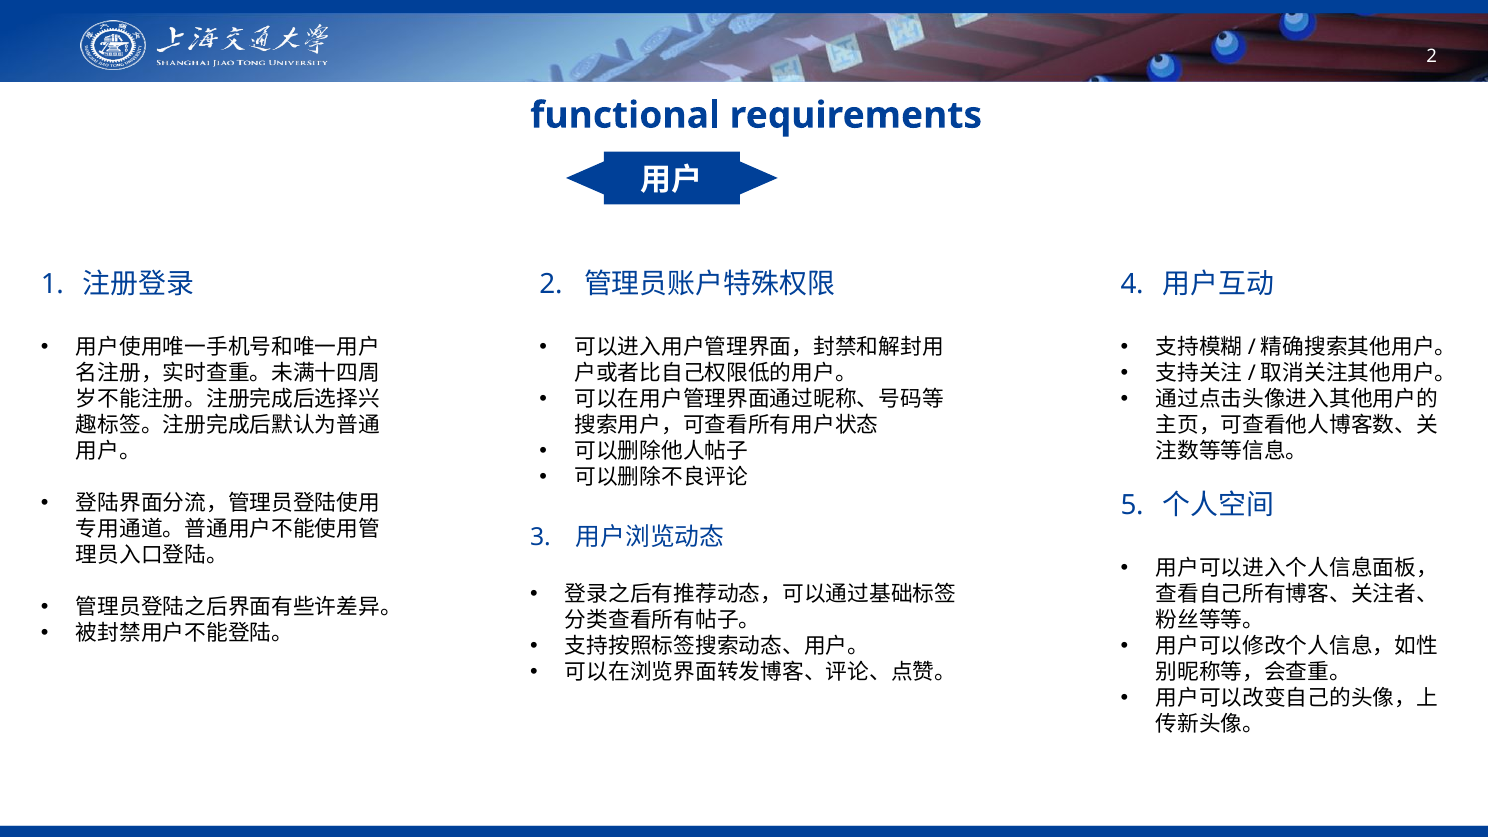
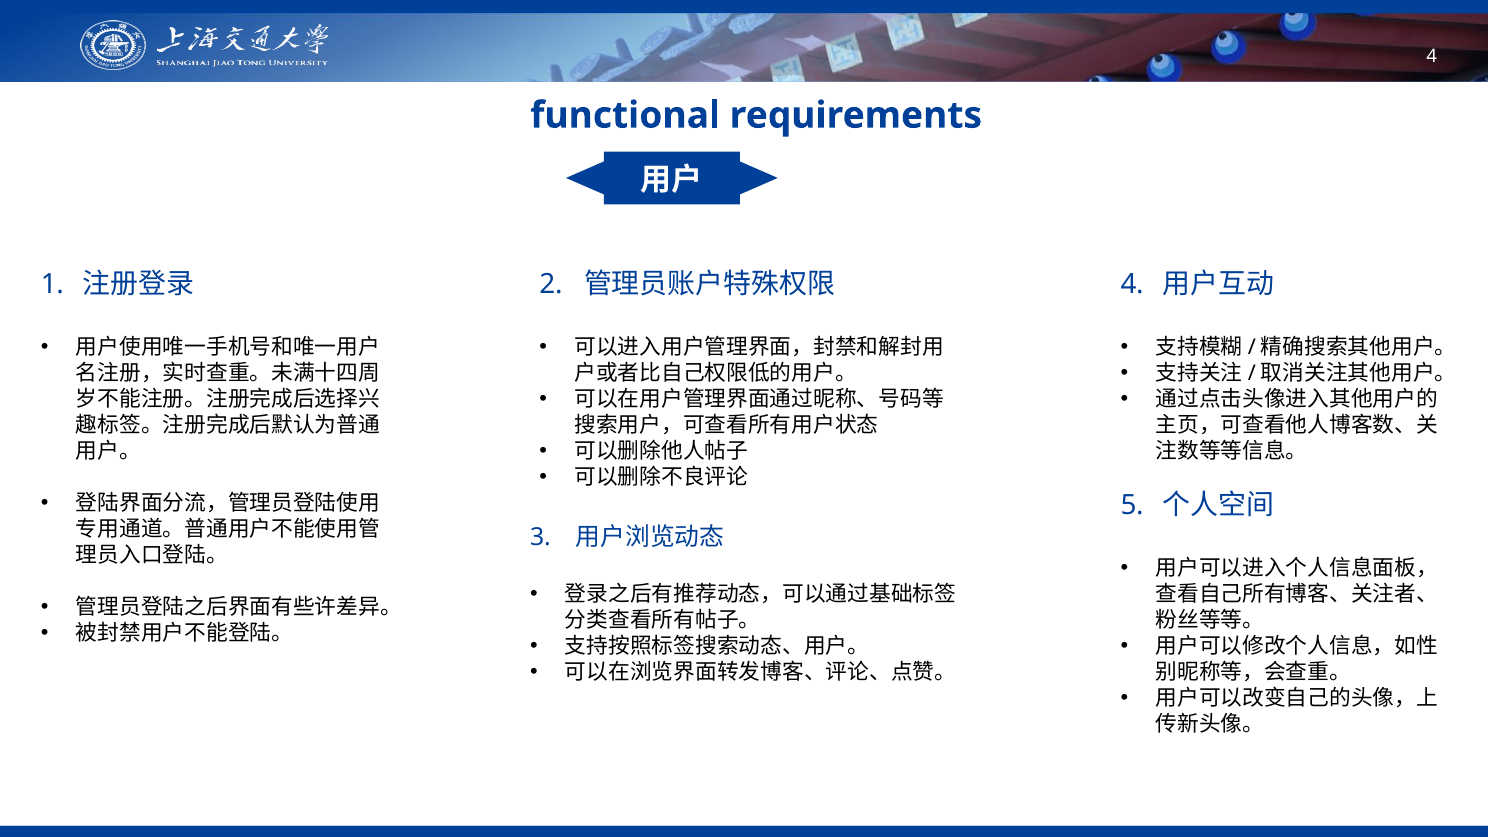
2: 2 -> 4 (1432, 56)
